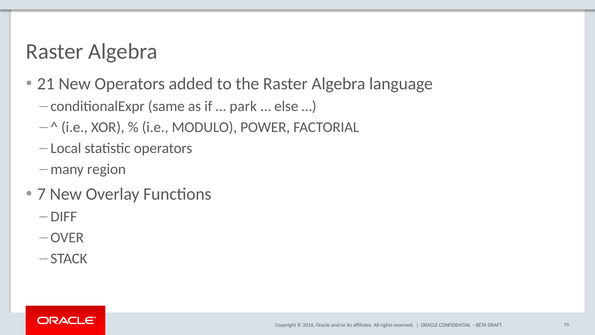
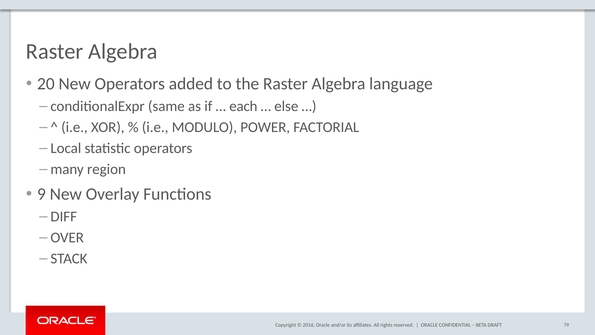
21: 21 -> 20 (46, 84)
park: park -> each (243, 106)
7: 7 -> 9 (41, 194)
